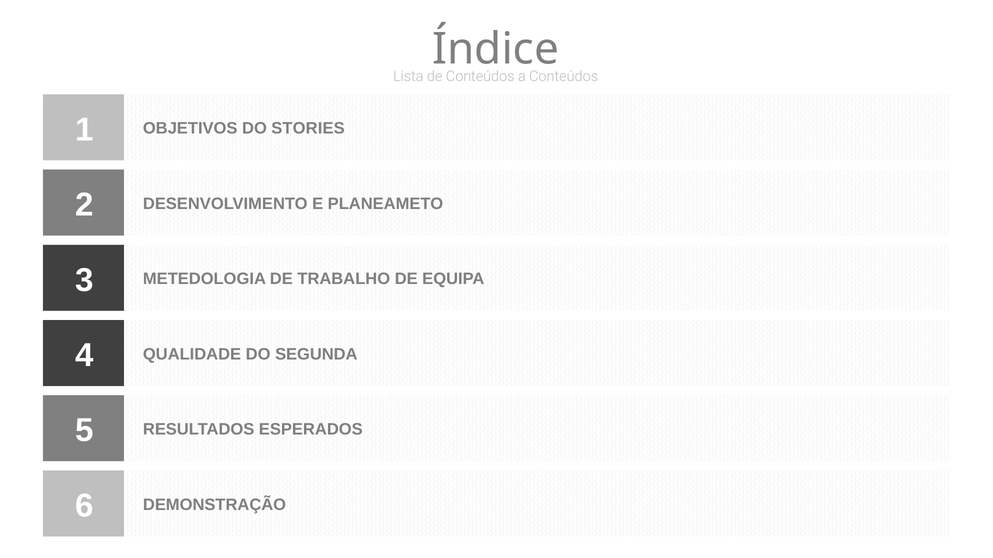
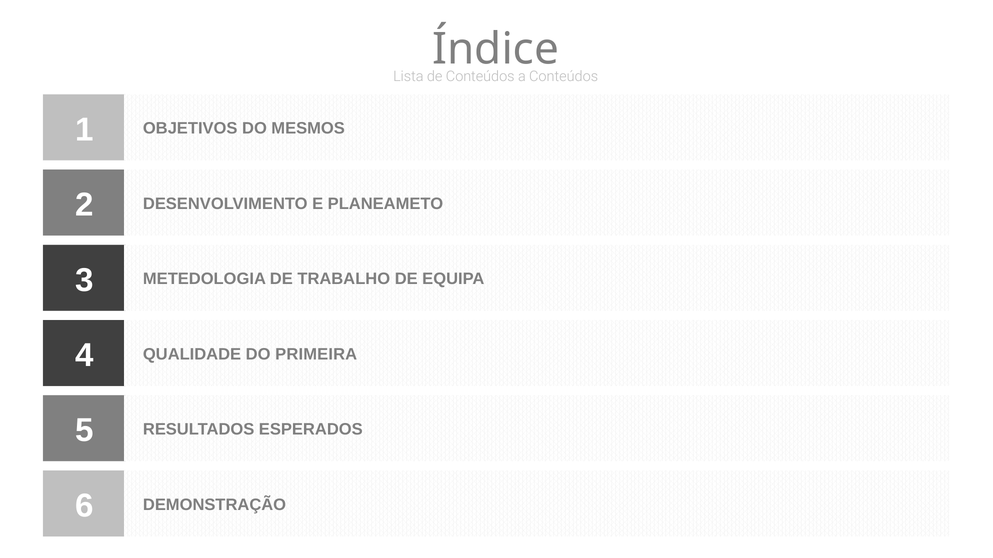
STORIES: STORIES -> MESMOS (308, 129)
SEGUNDA: SEGUNDA -> PRIMEIRA (316, 355)
